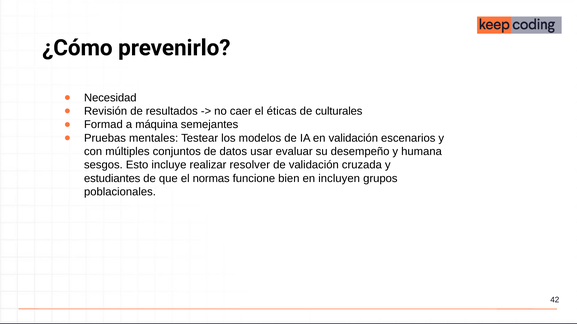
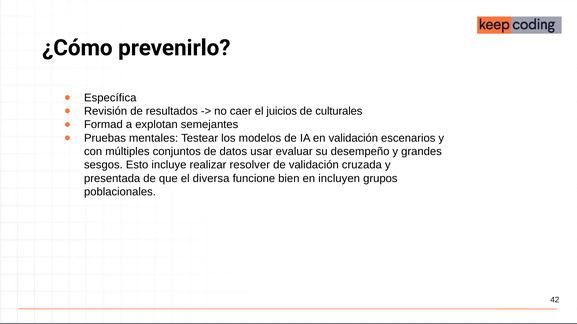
Necesidad: Necesidad -> Específica (110, 98)
éticas: éticas -> juicios (282, 111)
máquina: máquina -> explotan (156, 125)
humana: humana -> grandes (422, 152)
estudiantes: estudiantes -> presentada (112, 179)
normas: normas -> diversa (211, 179)
